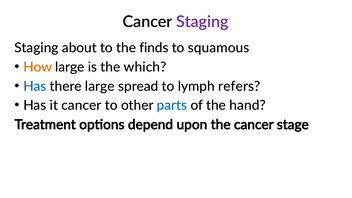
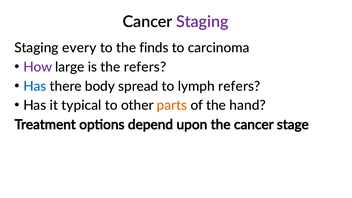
about: about -> every (79, 48)
squamous: squamous -> carcinoma (219, 48)
How colour: orange -> purple (38, 67)
the which: which -> refers (145, 67)
there large: large -> body (100, 86)
it cancer: cancer -> typical (81, 105)
parts colour: blue -> orange (172, 105)
